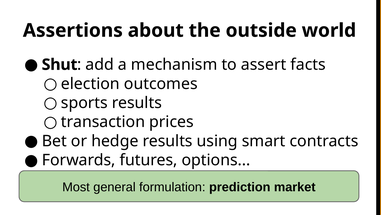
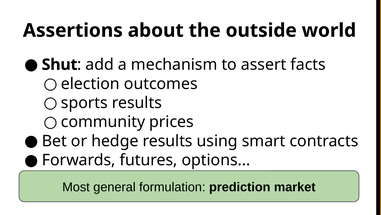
transaction: transaction -> community (103, 122)
